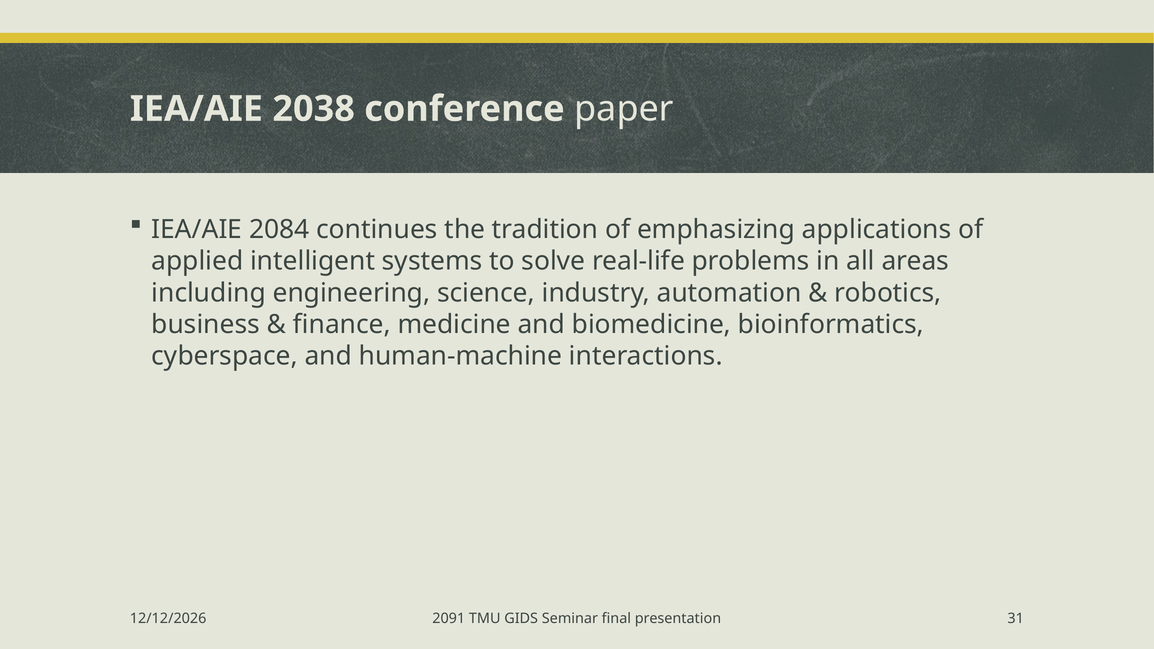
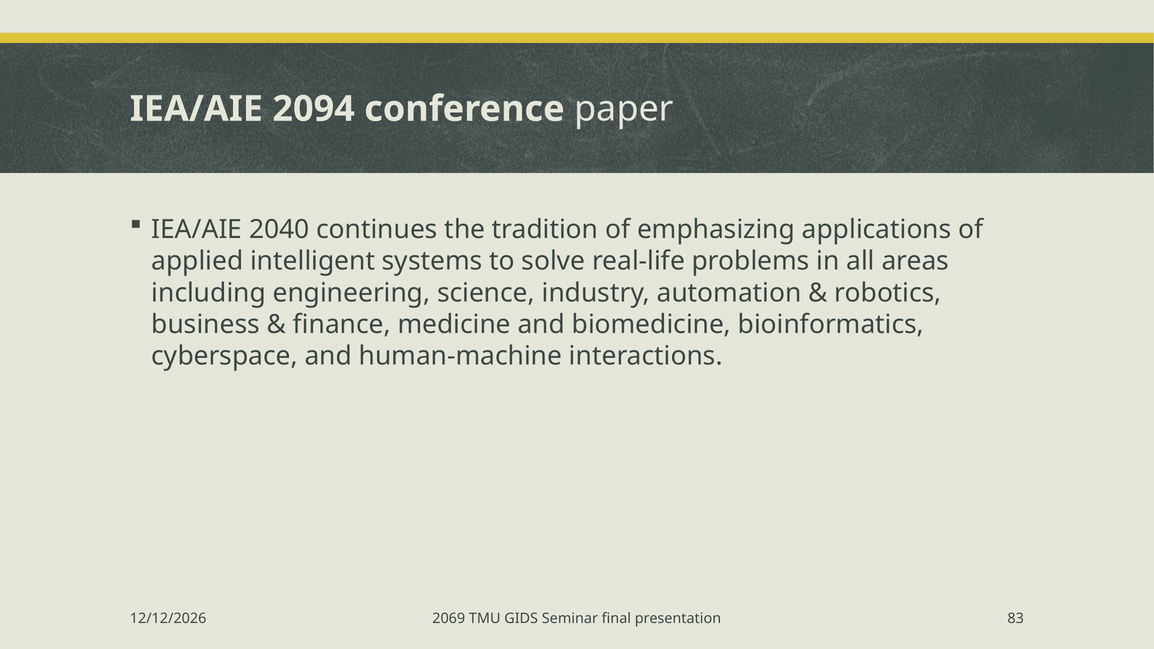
2038: 2038 -> 2094 (314, 109)
2084: 2084 -> 2040 (279, 229)
2091: 2091 -> 2069 (449, 619)
31: 31 -> 83 (1016, 619)
